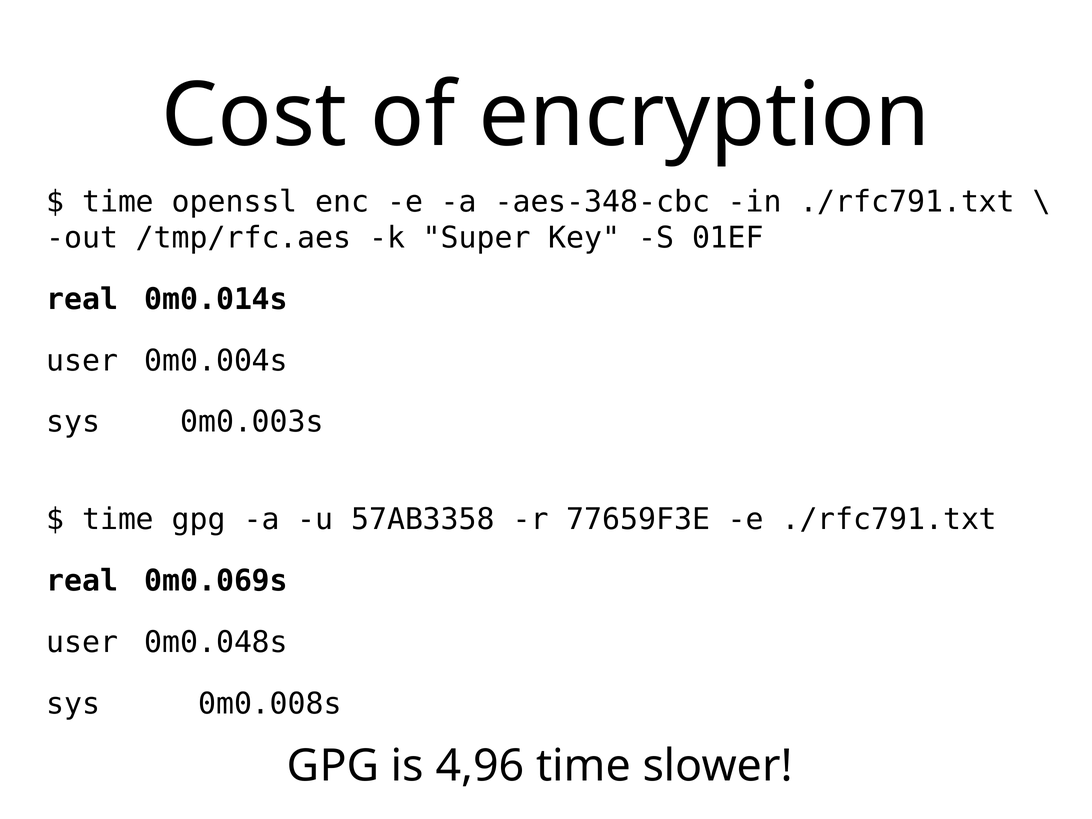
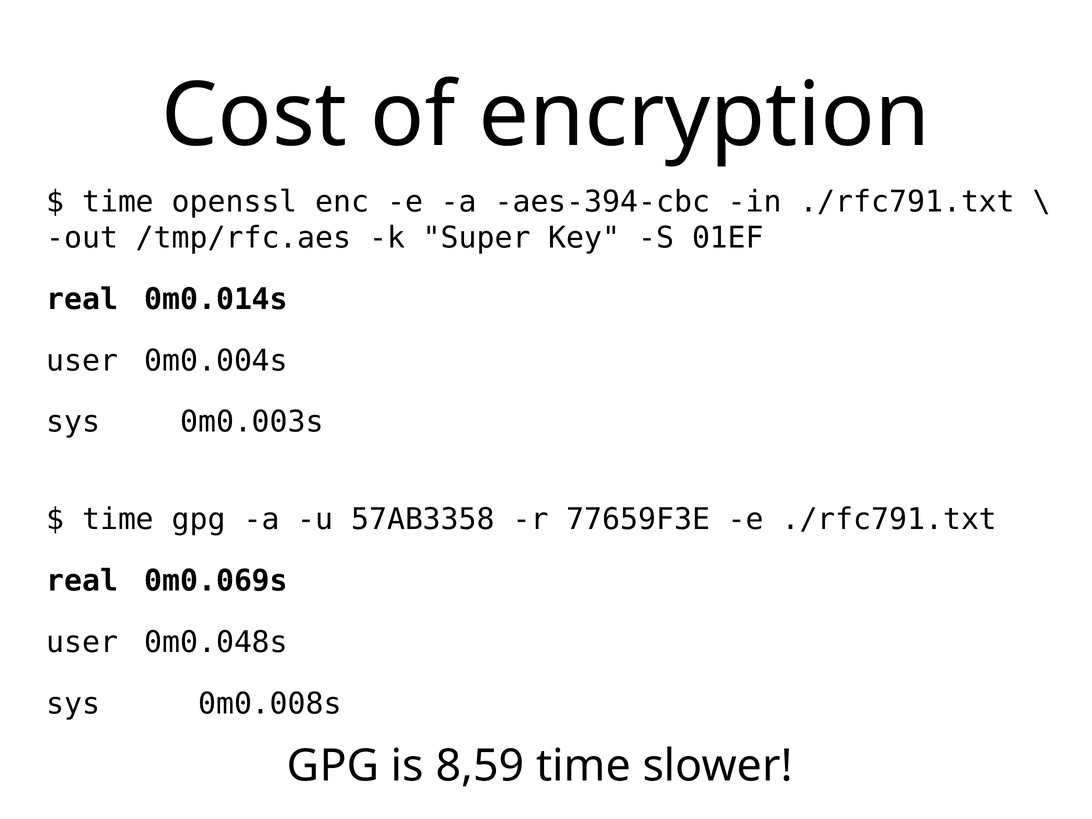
aes-348-cbc: aes-348-cbc -> aes-394-cbc (602, 202)
4,96: 4,96 -> 8,59 (480, 766)
